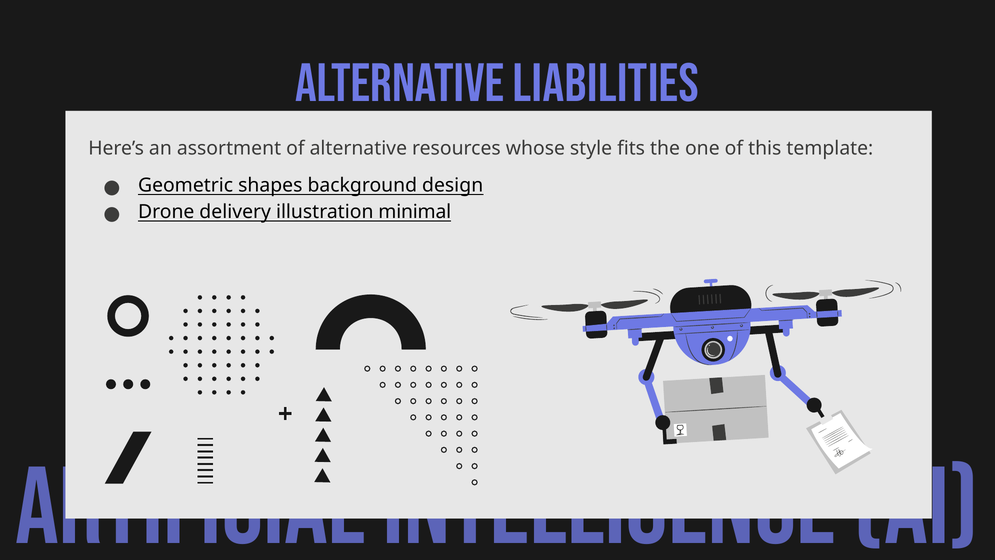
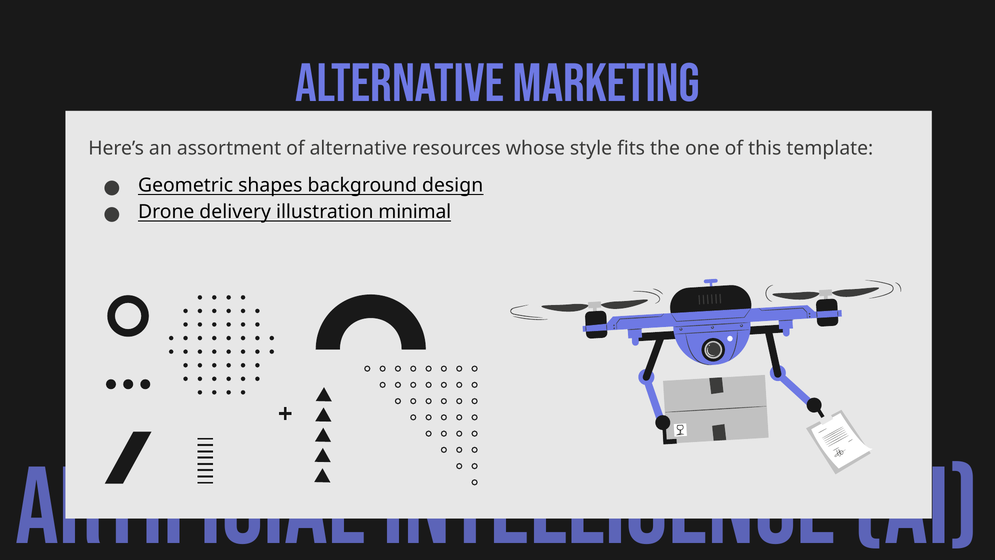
LIABILITIES: LIABILITIES -> MARKETING (606, 83)
